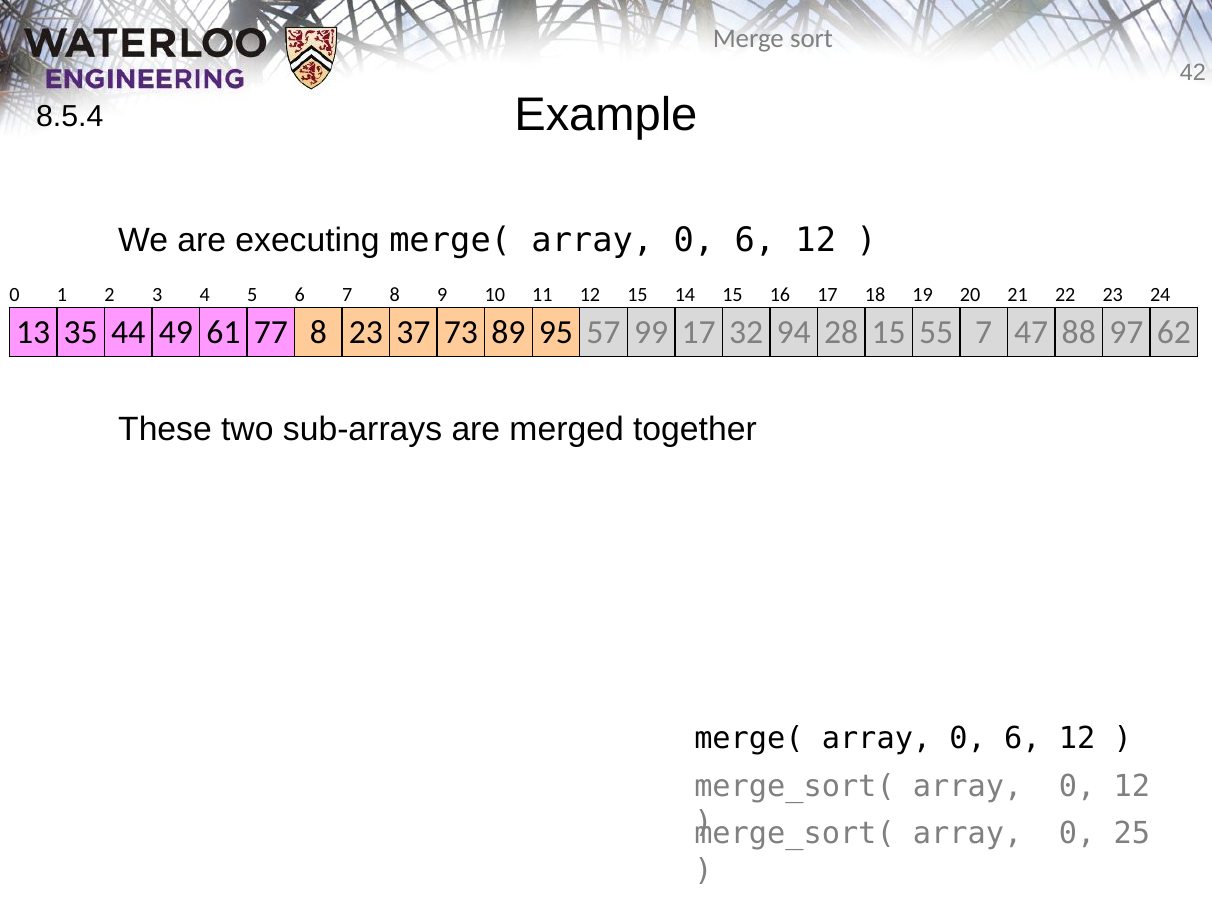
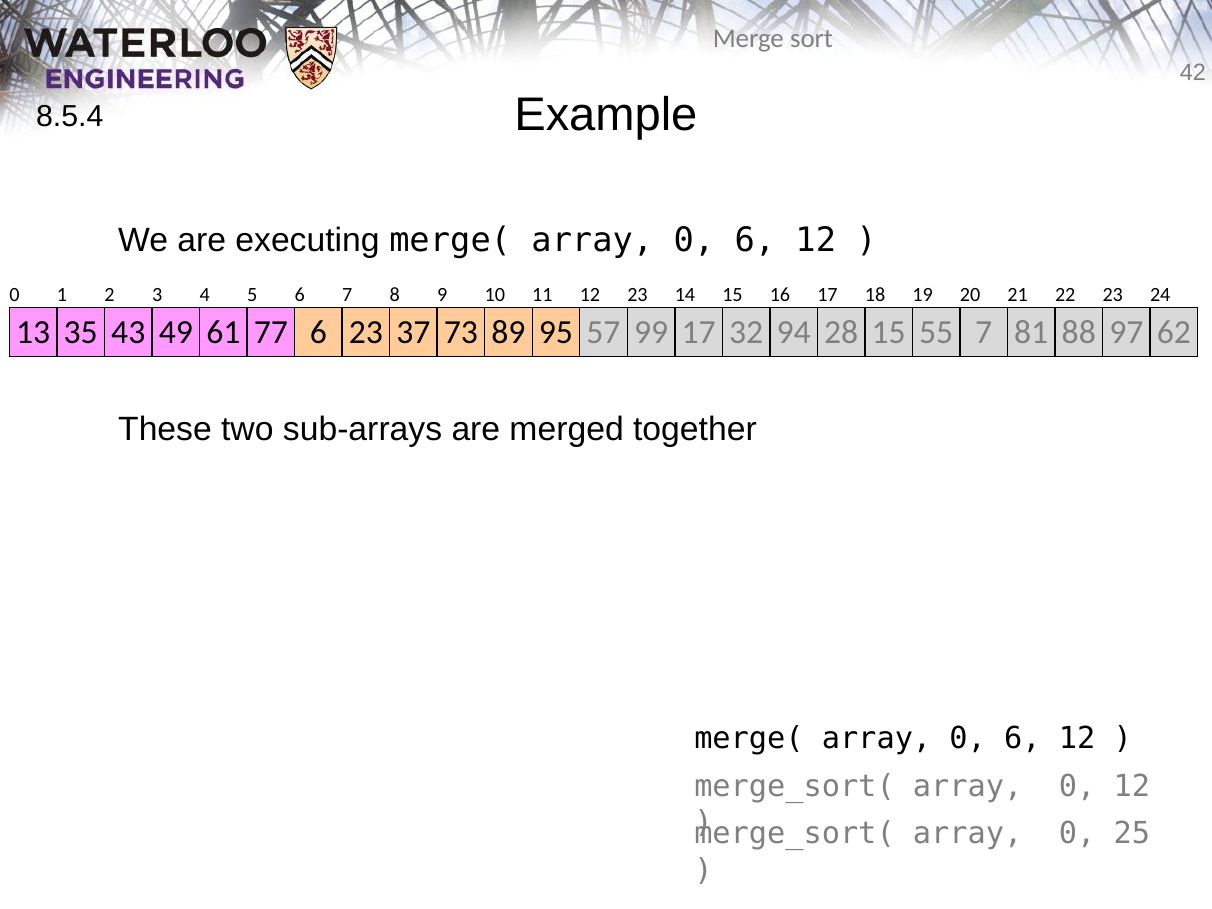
12 15: 15 -> 23 (637, 295)
44: 44 -> 43 (128, 332)
77 8: 8 -> 6 (318, 332)
47: 47 -> 81 (1031, 332)
